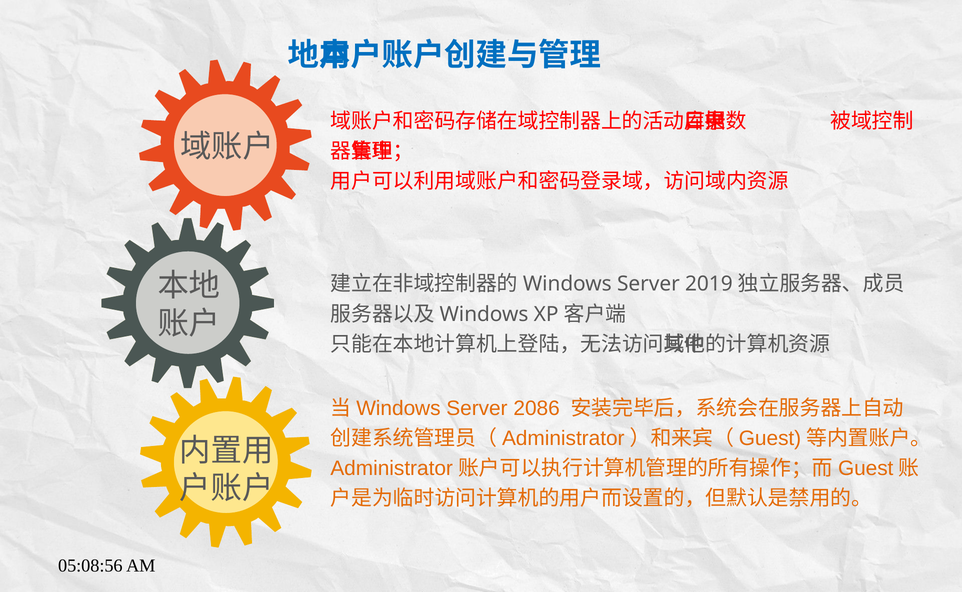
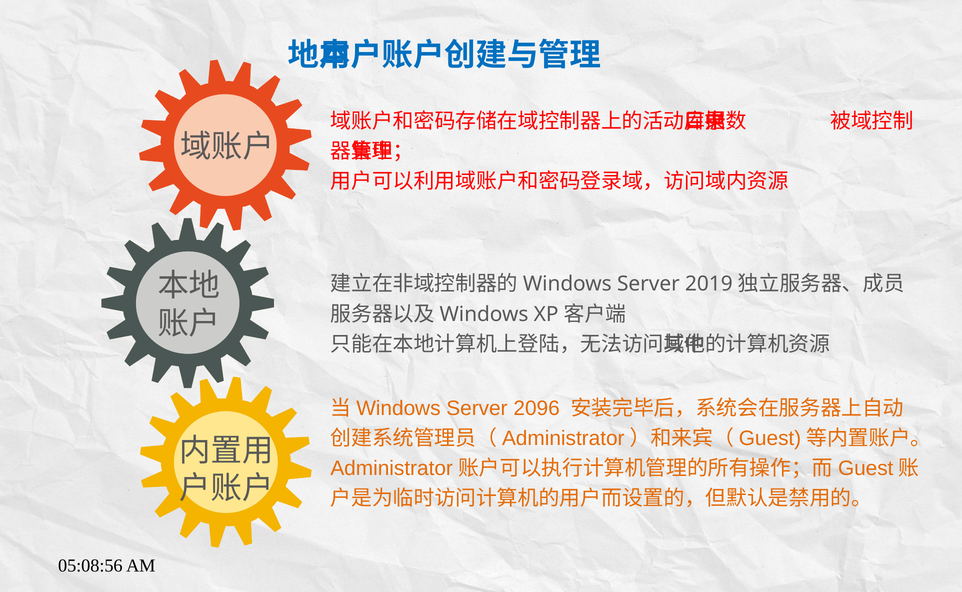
2086: 2086 -> 2096 (537, 408)
